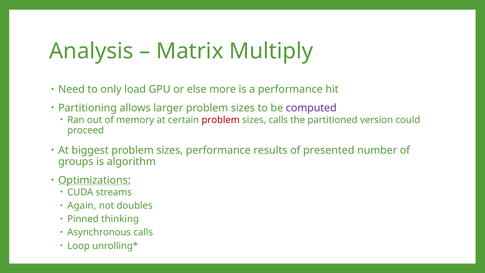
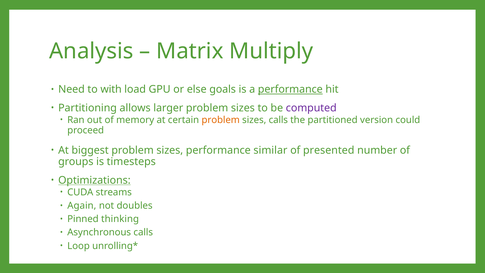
only: only -> with (111, 89)
more: more -> goals (223, 89)
performance underline: none -> present (290, 89)
problem colour: red -> orange (221, 120)
results: results -> similar (270, 150)
algorithm: algorithm -> timesteps (131, 162)
